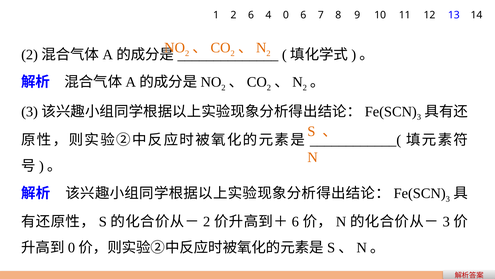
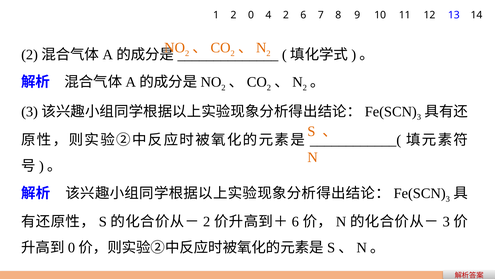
2 6: 6 -> 0 (251, 15)
4 0: 0 -> 2 (286, 15)
